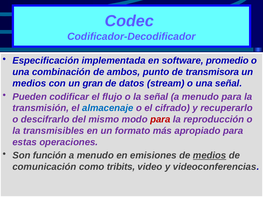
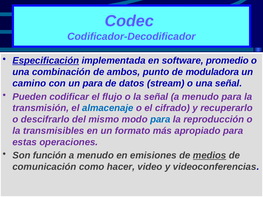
Especificación underline: none -> present (46, 61)
transmisora: transmisora -> moduladora (212, 72)
medios: medios -> camino (29, 84)
un gran: gran -> para (93, 84)
para colour: red -> blue (160, 120)
tribits: tribits -> hacer (121, 167)
